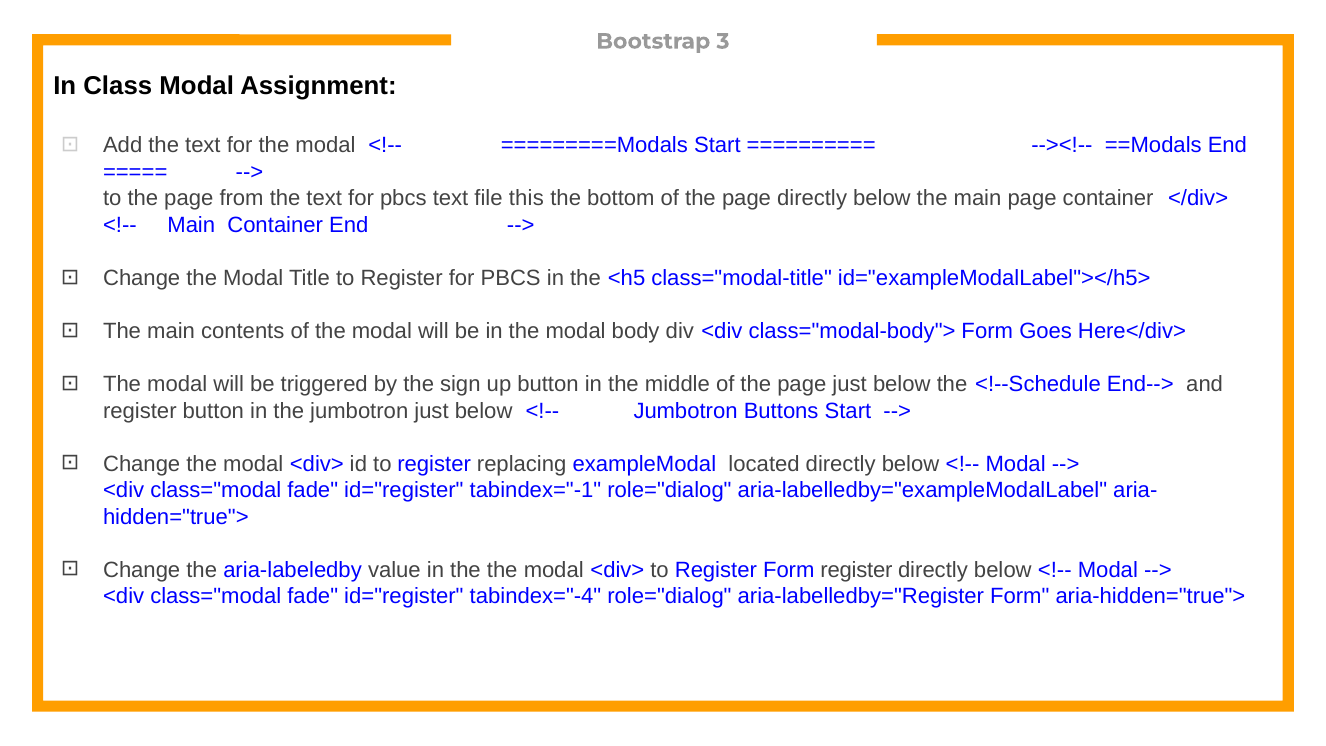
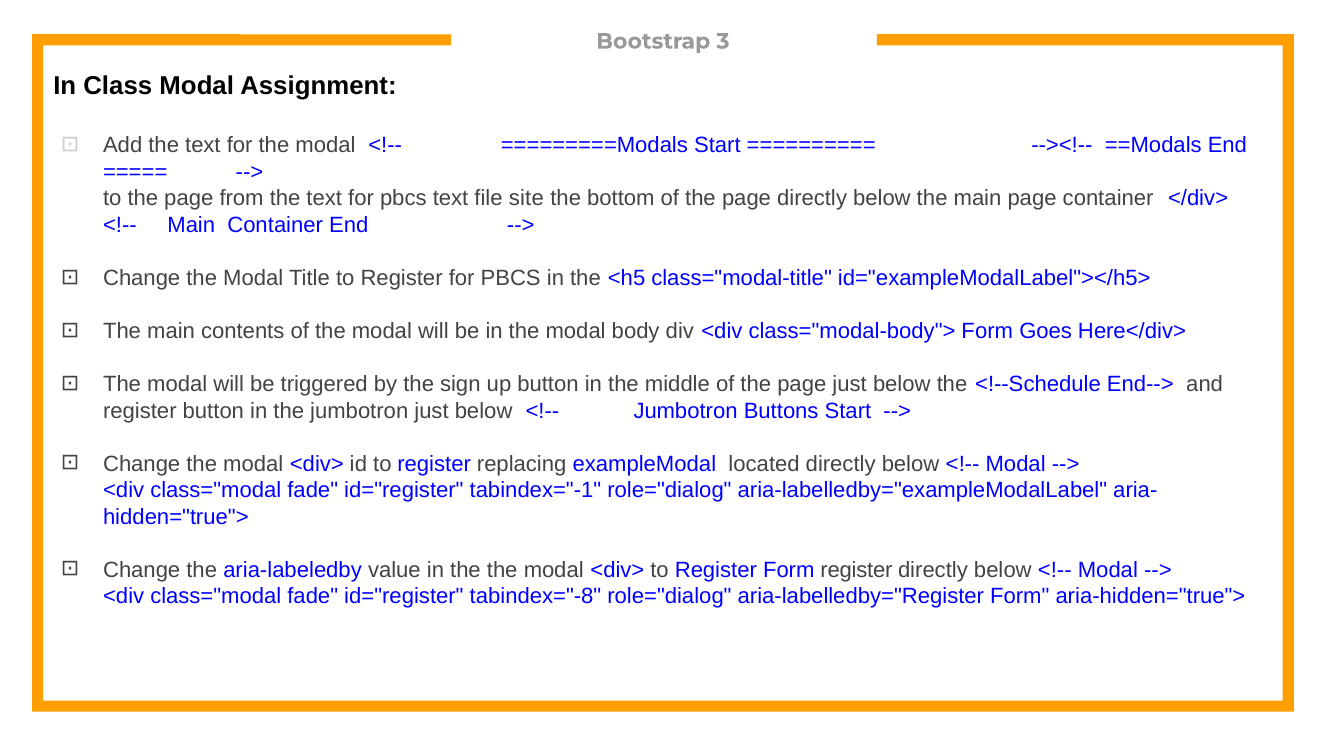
this: this -> site (526, 199)
tabindex="-4: tabindex="-4 -> tabindex="-8 (535, 596)
